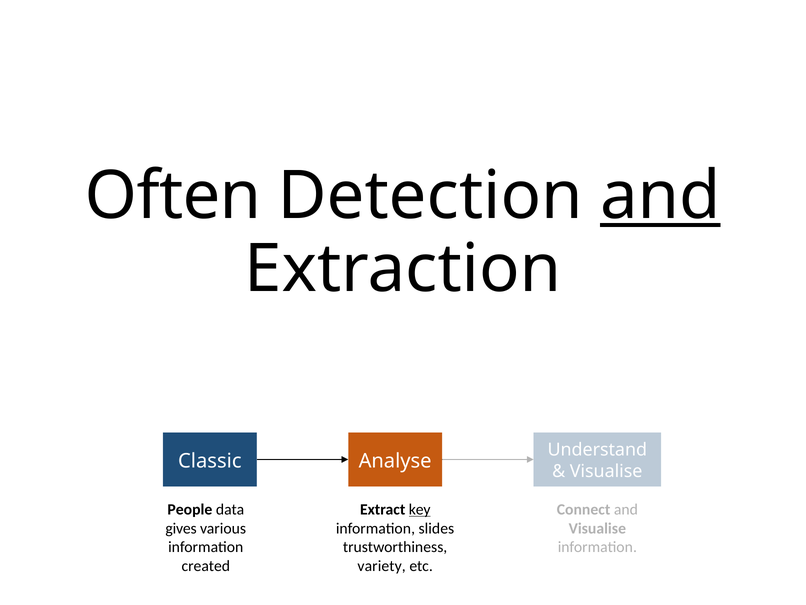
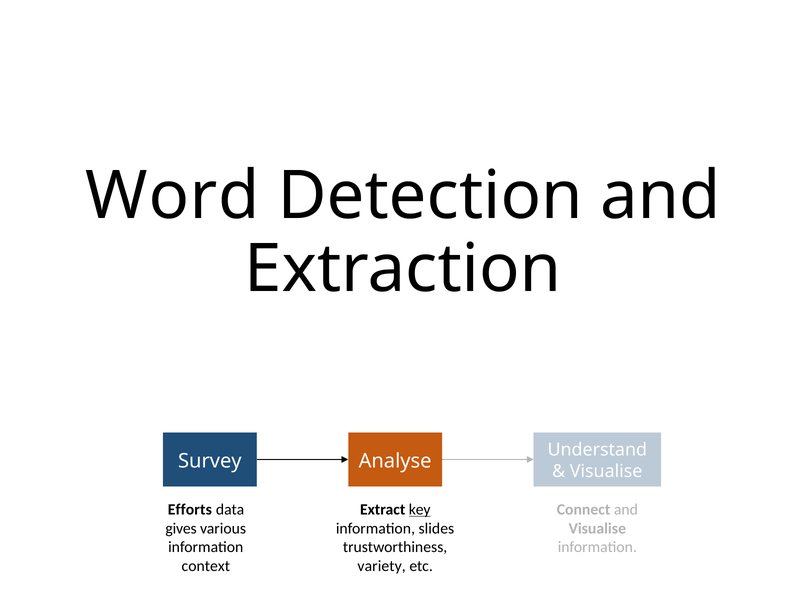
Often: Often -> Word (172, 196)
and underline: present -> none (660, 196)
Classic: Classic -> Survey (210, 460)
People: People -> Efforts (190, 509)
created: created -> context (206, 566)
